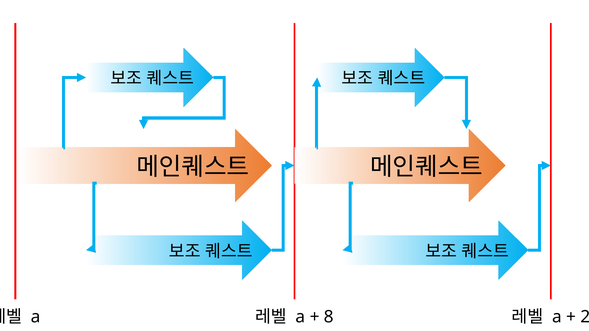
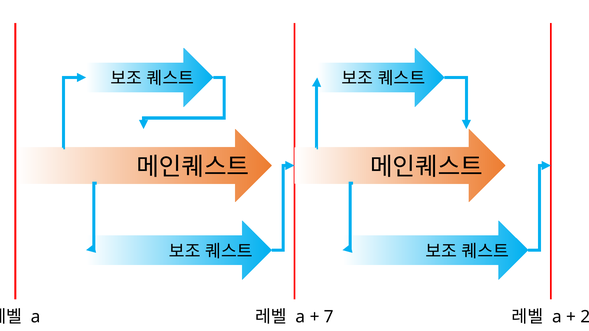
8: 8 -> 7 (329, 317)
